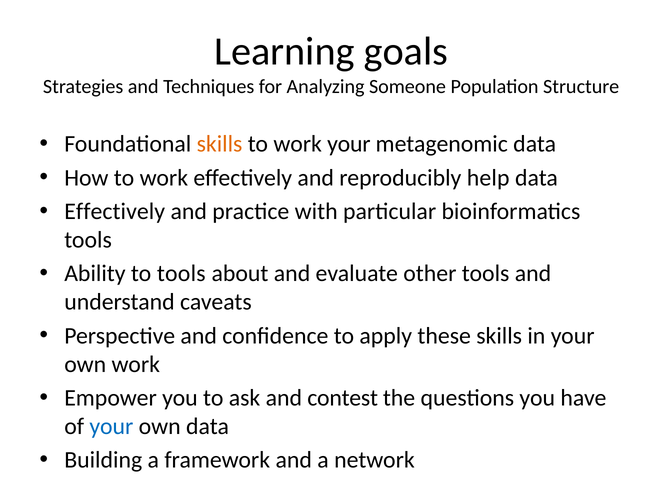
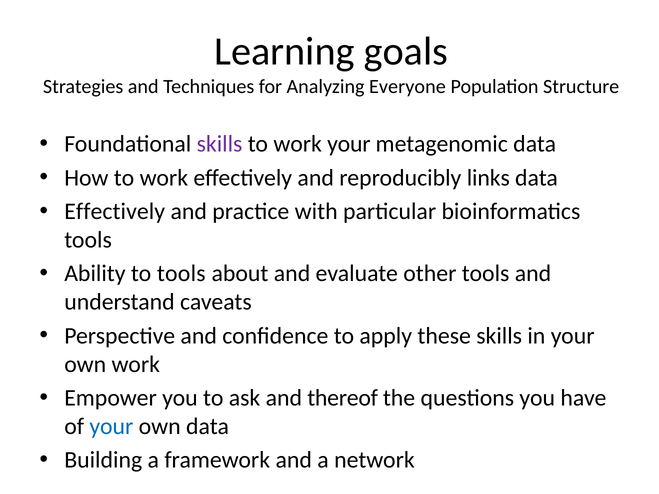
Someone: Someone -> Everyone (407, 87)
skills colour: orange -> purple (220, 144)
help: help -> links (488, 178)
contest: contest -> thereof (343, 398)
